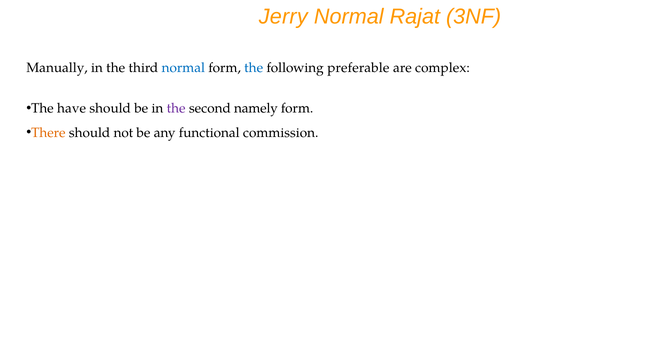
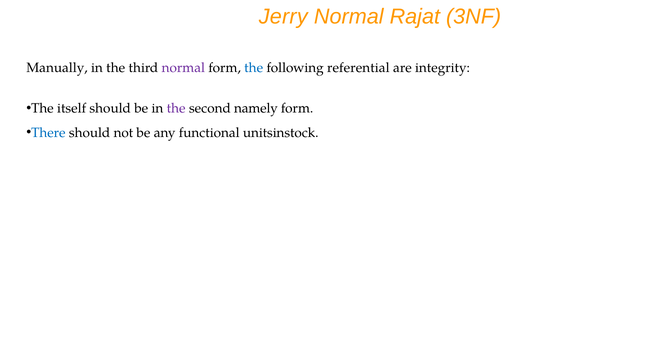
normal colour: blue -> purple (183, 68)
preferable: preferable -> referential (358, 68)
complex: complex -> integrity (442, 68)
have: have -> itself (72, 109)
There colour: orange -> blue (48, 133)
commission: commission -> unitsinstock (281, 133)
